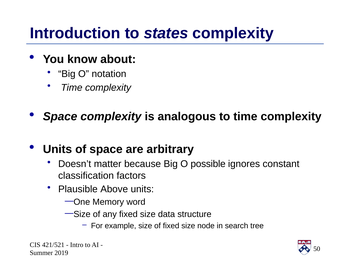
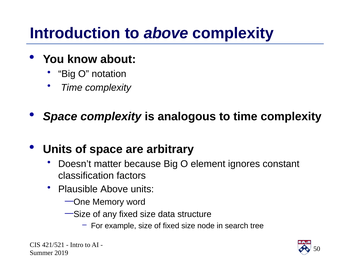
to states: states -> above (166, 33)
possible: possible -> element (208, 164)
